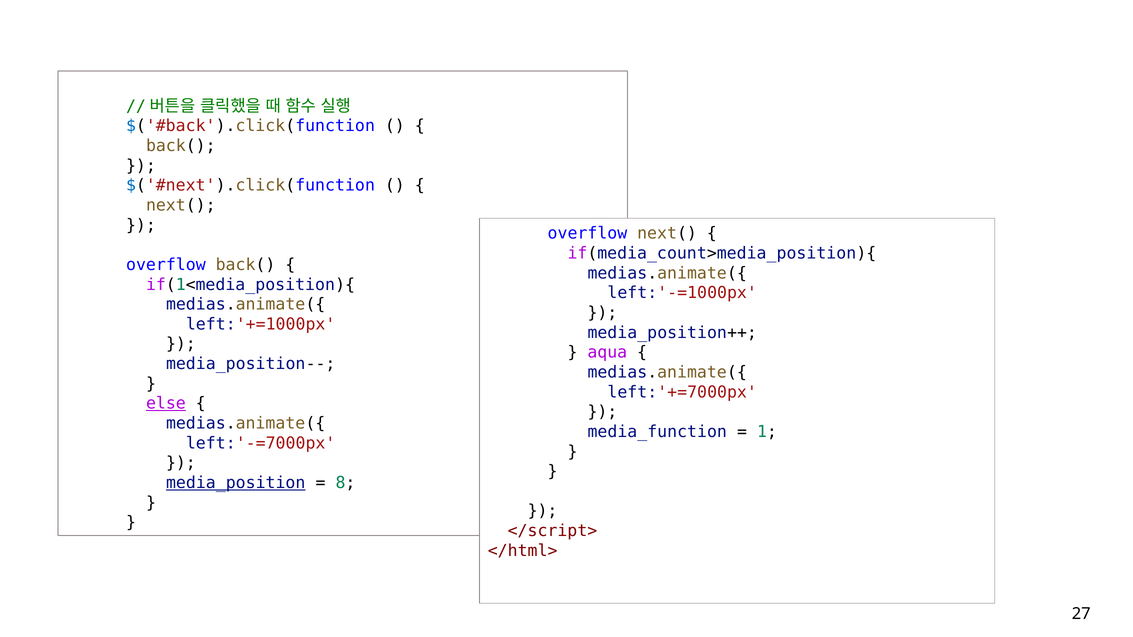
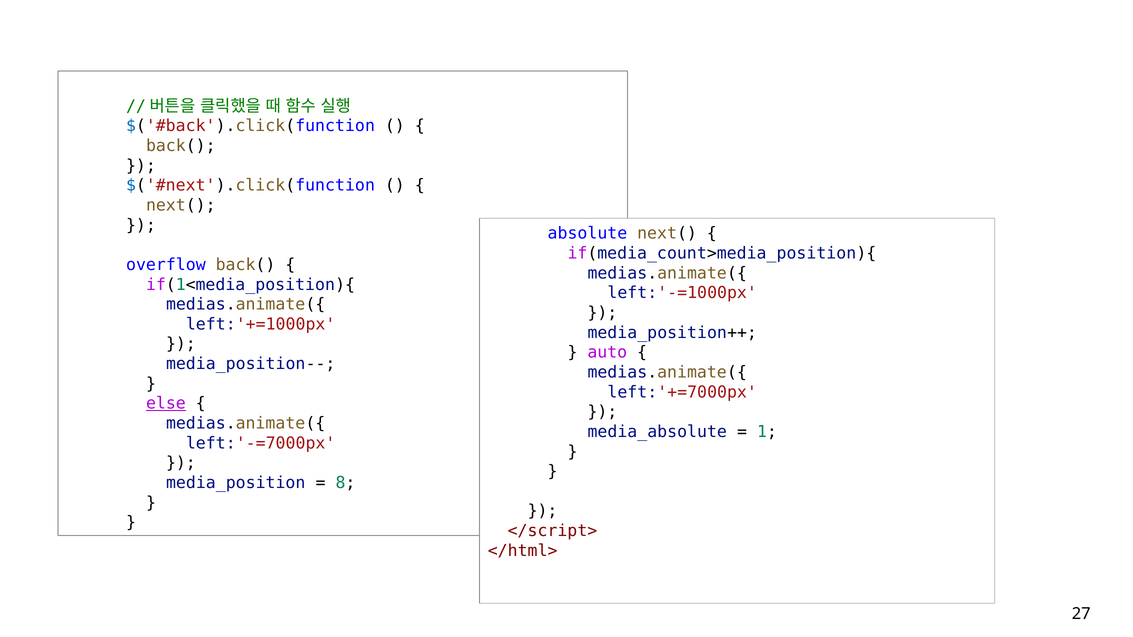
overflow: overflow -> absolute (587, 234)
aqua: aqua -> auto (607, 353)
media_function: media_function -> media_absolute (657, 432)
media_position underline: present -> none (236, 483)
